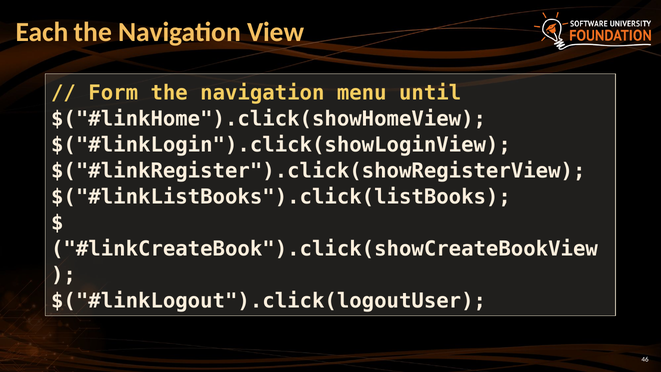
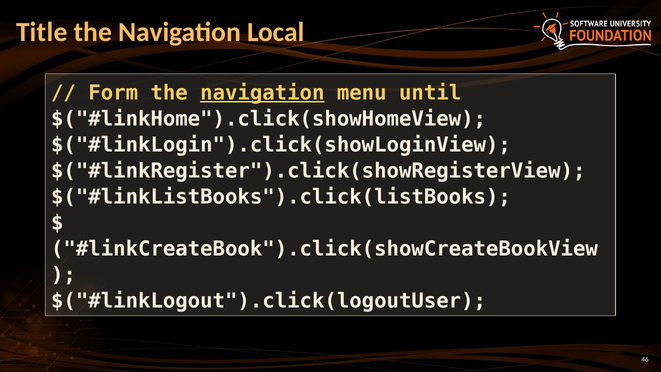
Each: Each -> Title (42, 32)
View: View -> Local (276, 32)
navigation underline: none -> present (262, 93)
